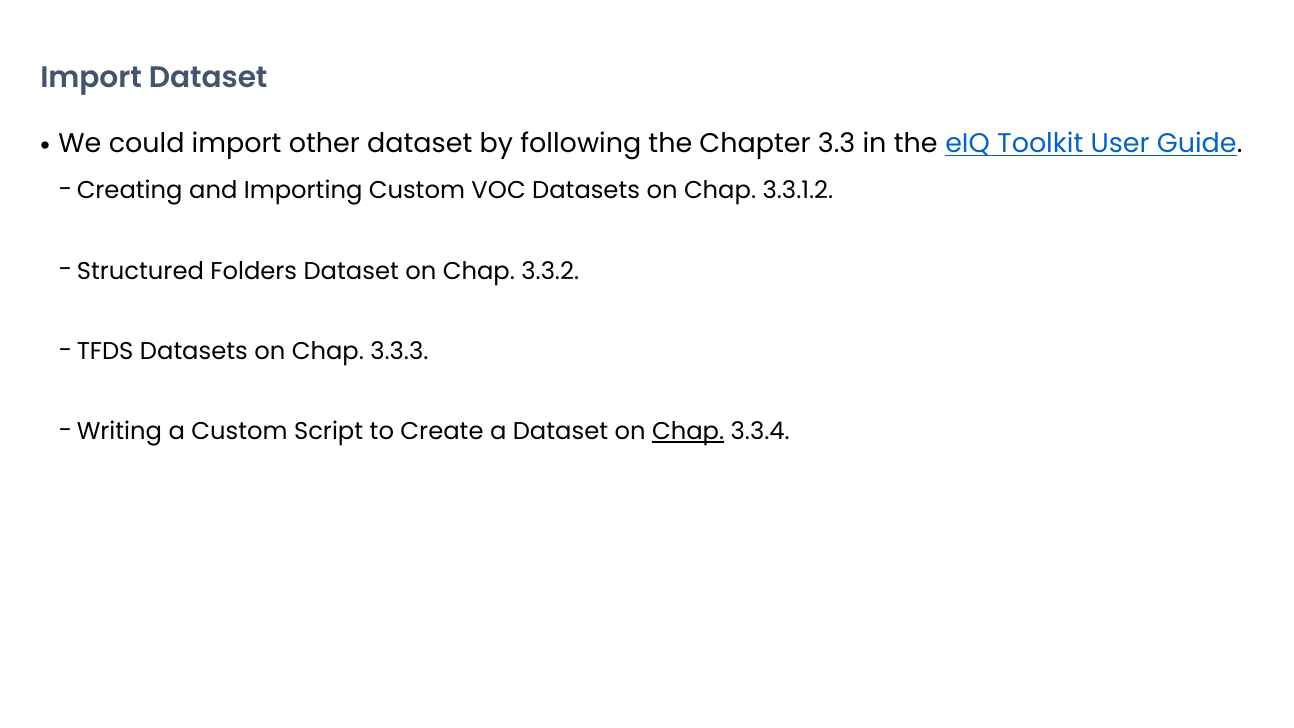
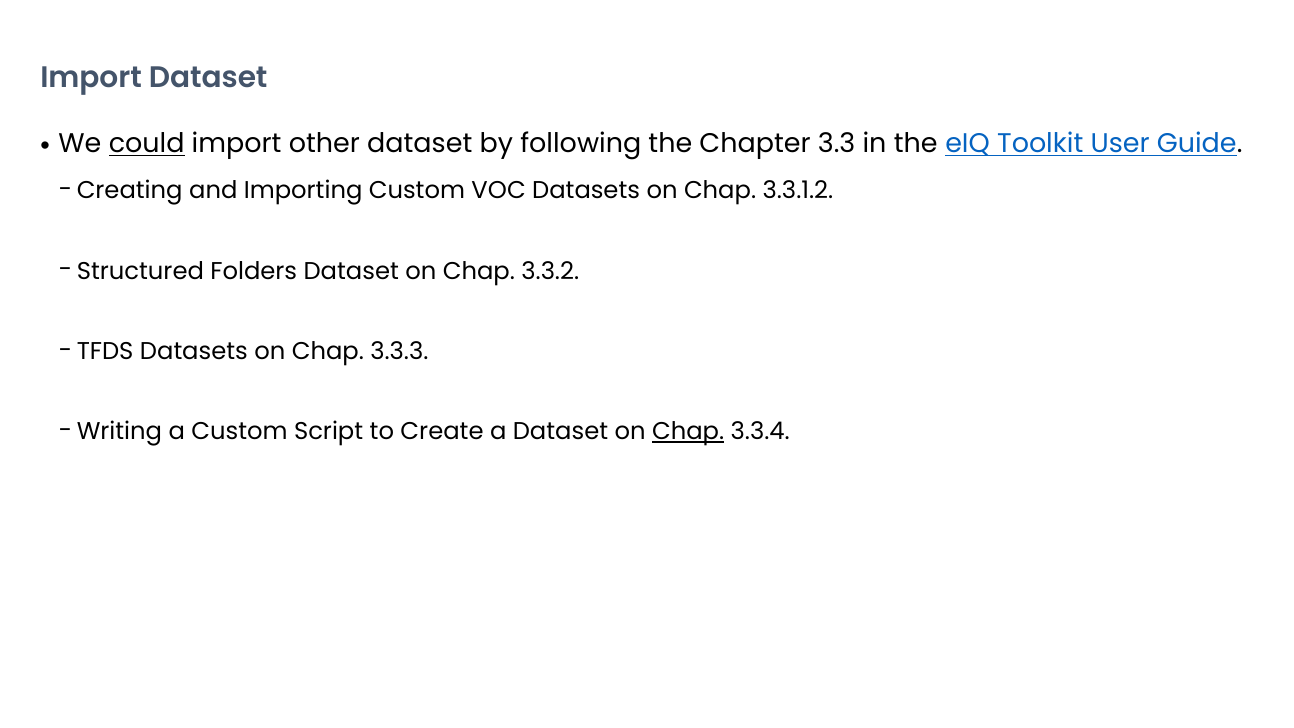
could underline: none -> present (147, 144)
